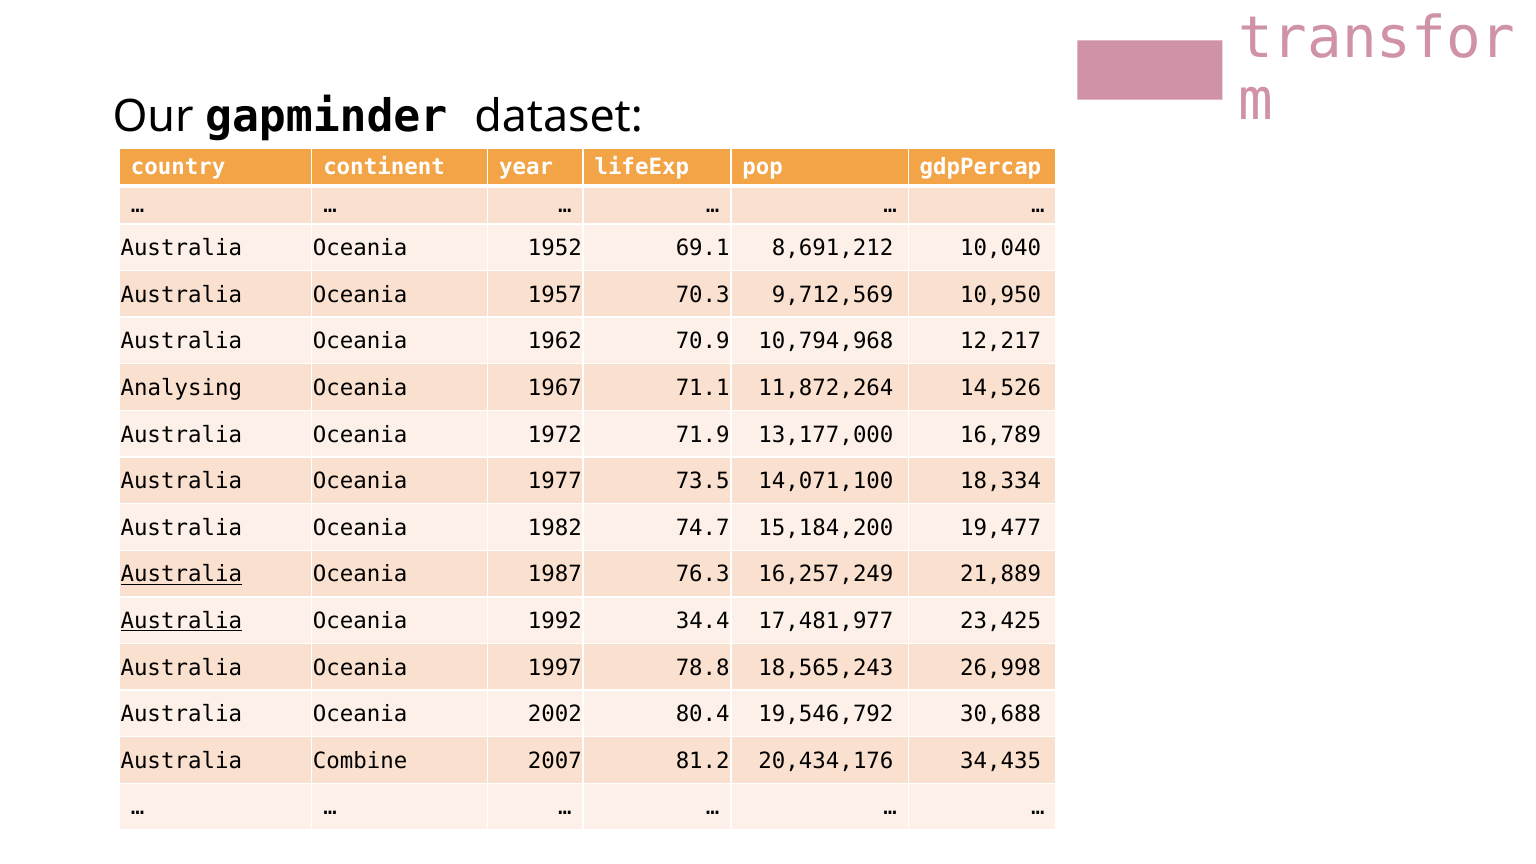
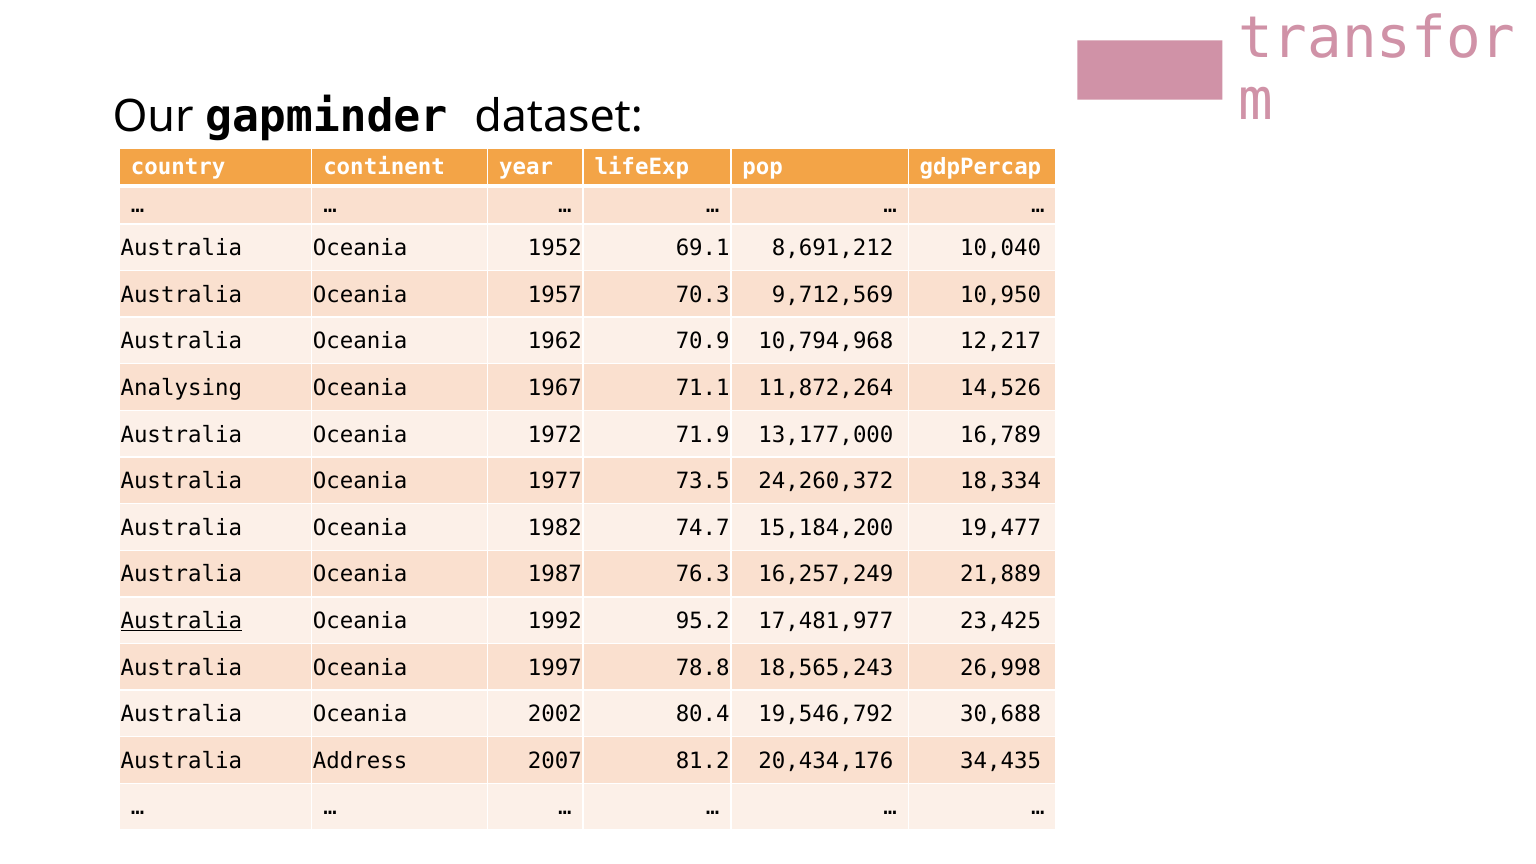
14,071,100: 14,071,100 -> 24,260,372 (826, 481)
Australia underline: present -> none (181, 575)
34.4: 34.4 -> 95.2 (703, 621)
Combine: Combine -> Address (360, 761)
